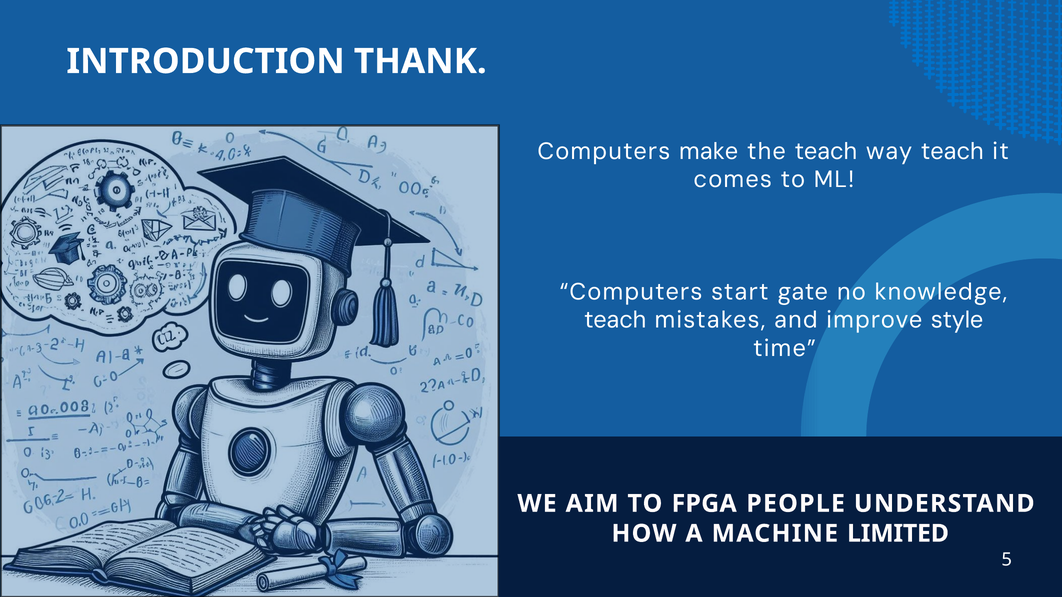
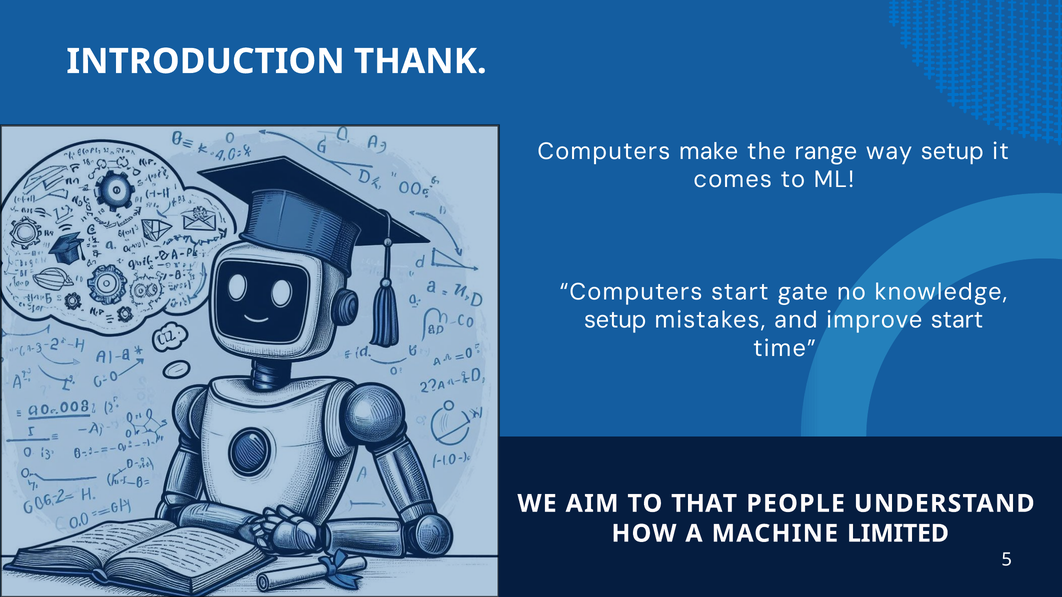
the teach: teach -> range (826, 151)
way teach: teach -> setup (952, 151)
teach: teach -> setup (615, 320)
improve style: style -> start (957, 320)
FPGA: FPGA -> THAT (704, 504)
